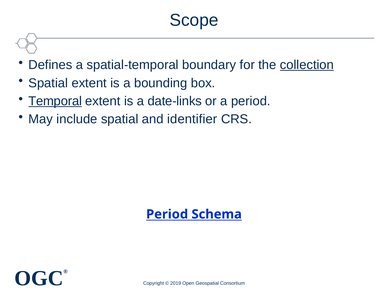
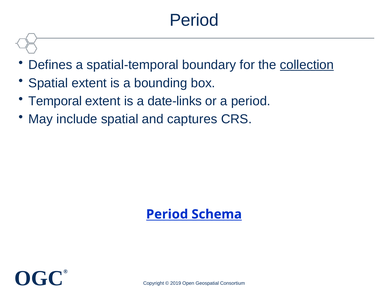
Scope: Scope -> Period (194, 20)
Temporal underline: present -> none (55, 101)
identifier: identifier -> captures (192, 119)
